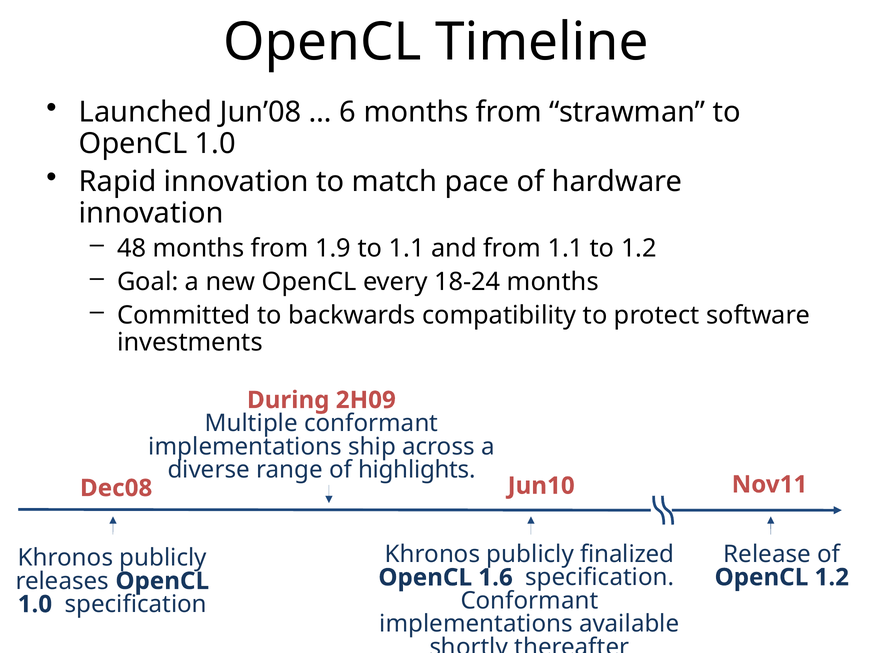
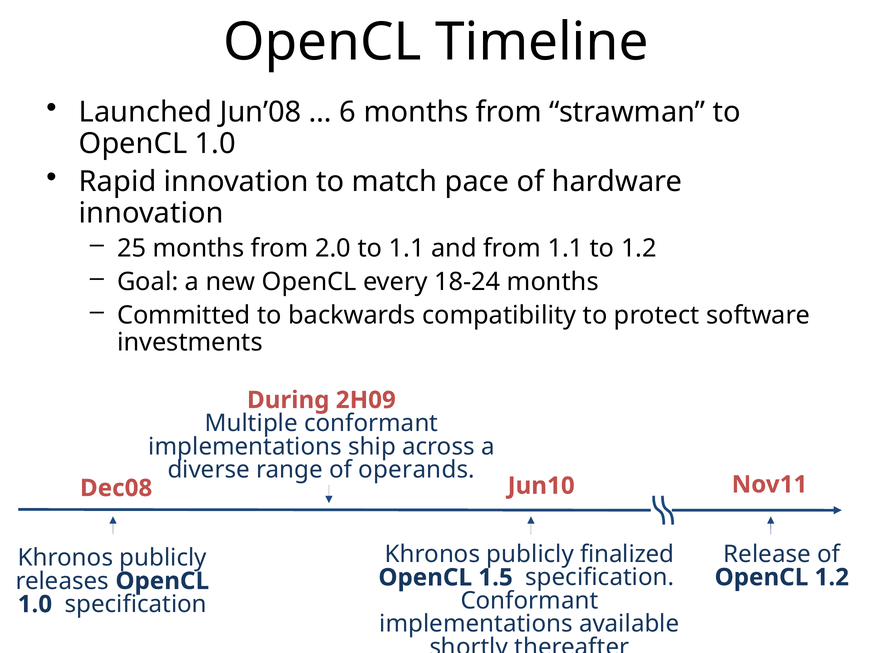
48: 48 -> 25 (132, 248)
1.9: 1.9 -> 2.0 (333, 248)
highlights: highlights -> operands (417, 469)
1.6: 1.6 -> 1.5 (496, 577)
